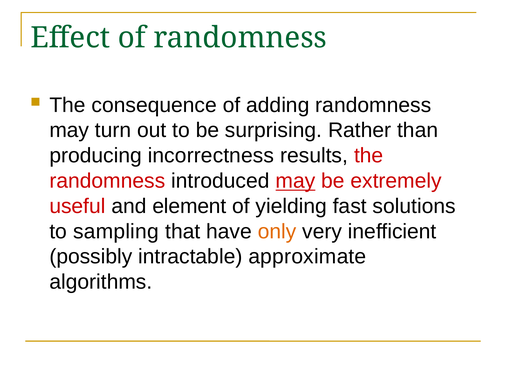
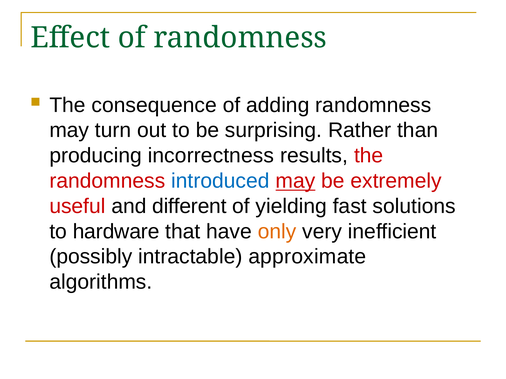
introduced colour: black -> blue (220, 181)
element: element -> different (189, 206)
sampling: sampling -> hardware (116, 232)
